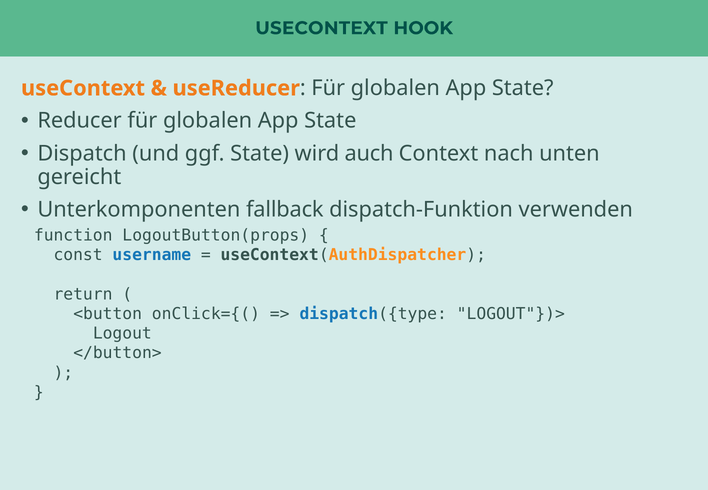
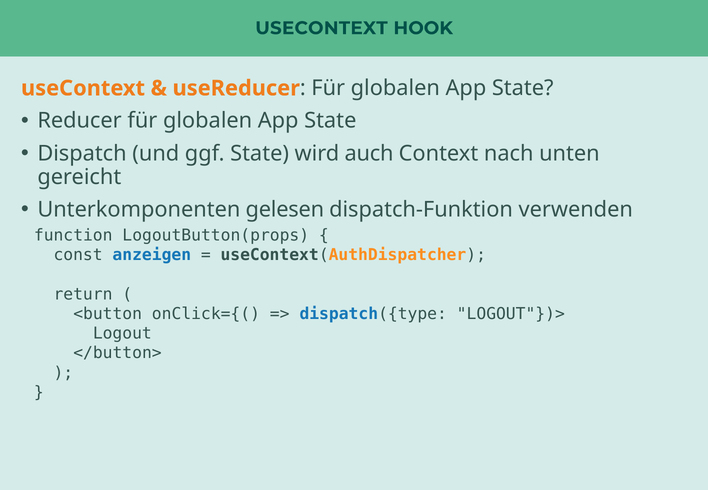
fallback: fallback -> gelesen (285, 210)
username: username -> anzeigen (152, 255)
